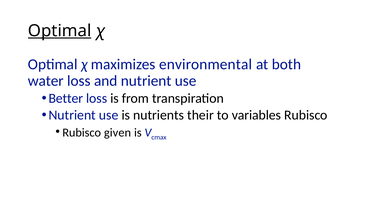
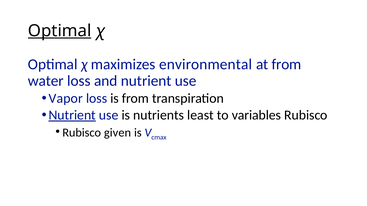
at both: both -> from (286, 64)
Better: Better -> Vapor (66, 99)
Nutrient underline: none -> present (72, 115)
their: their -> least (200, 115)
